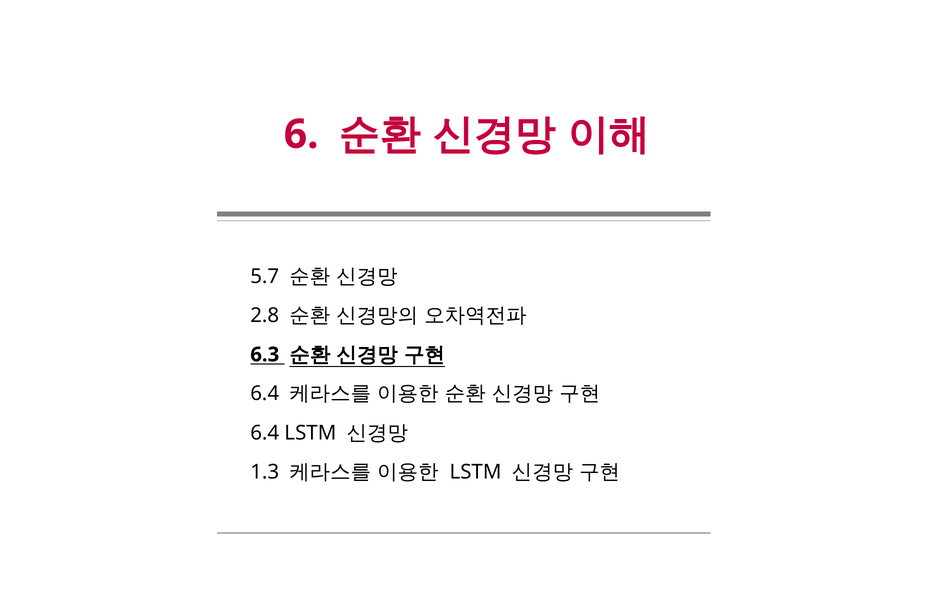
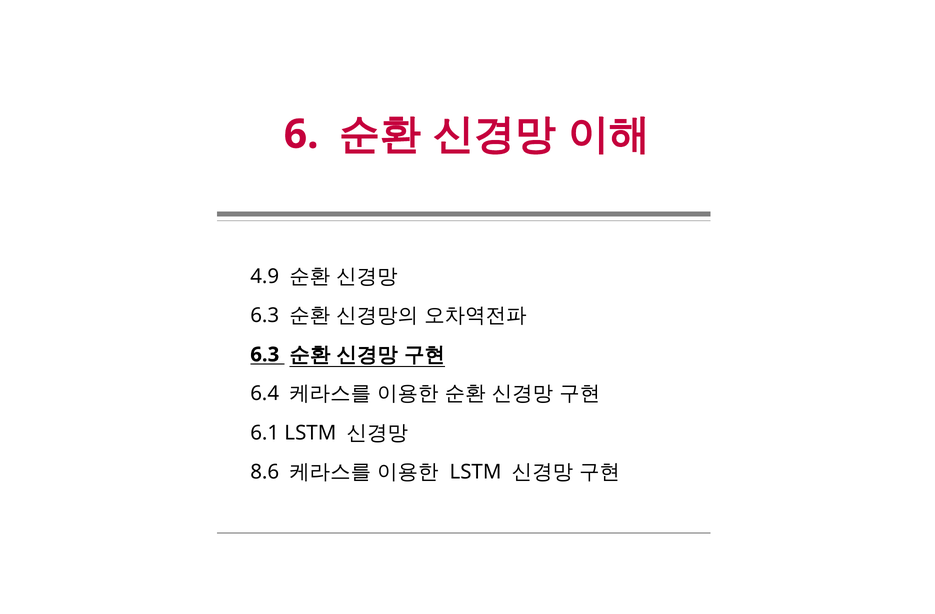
5.7: 5.7 -> 4.9 (265, 276)
2.8: 2.8 -> 6.3 (265, 316)
6.4: 6.4 -> 6.1 (265, 433)
1.3: 1.3 -> 8.6 (265, 472)
